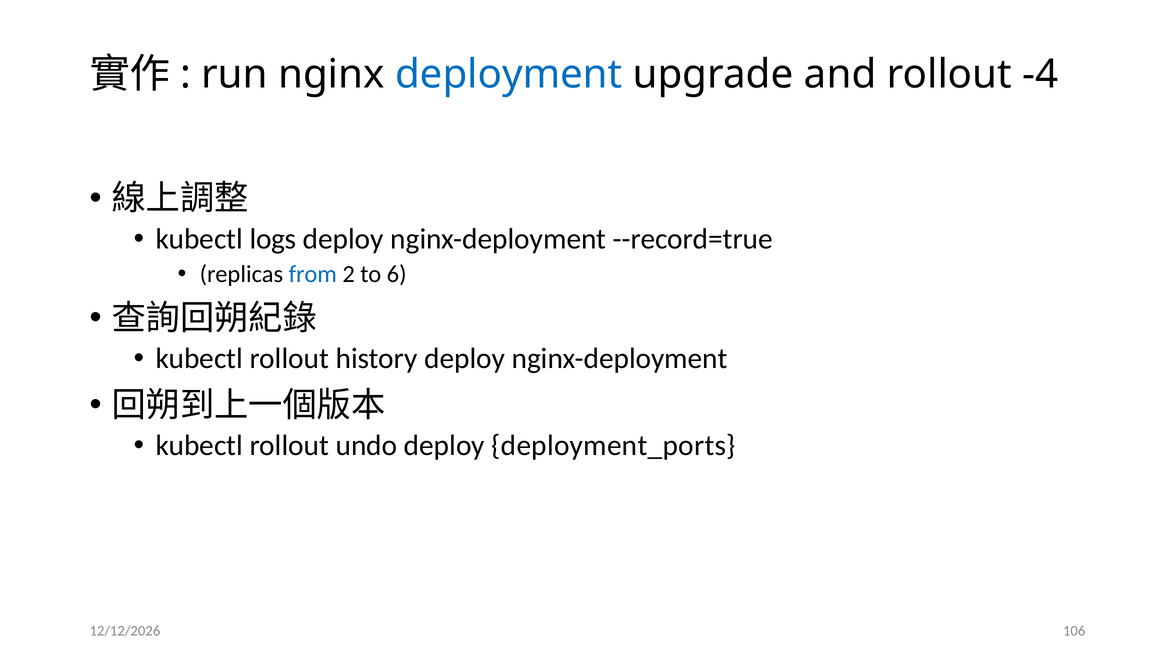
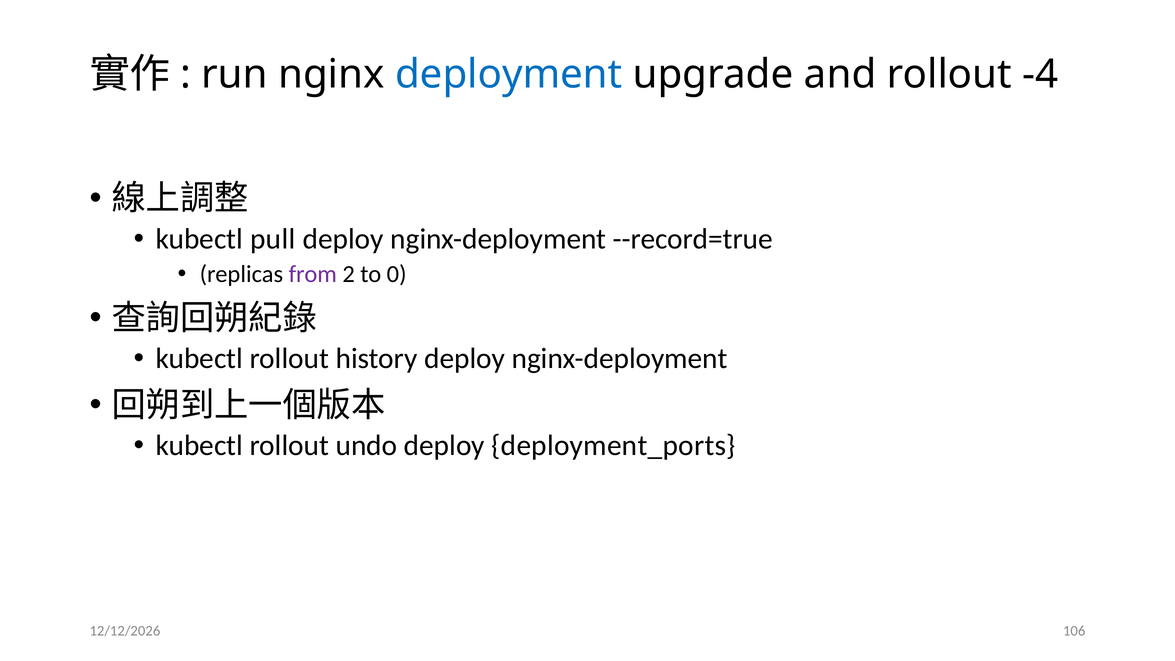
logs: logs -> pull (273, 239)
from colour: blue -> purple (313, 274)
6: 6 -> 0 (397, 274)
